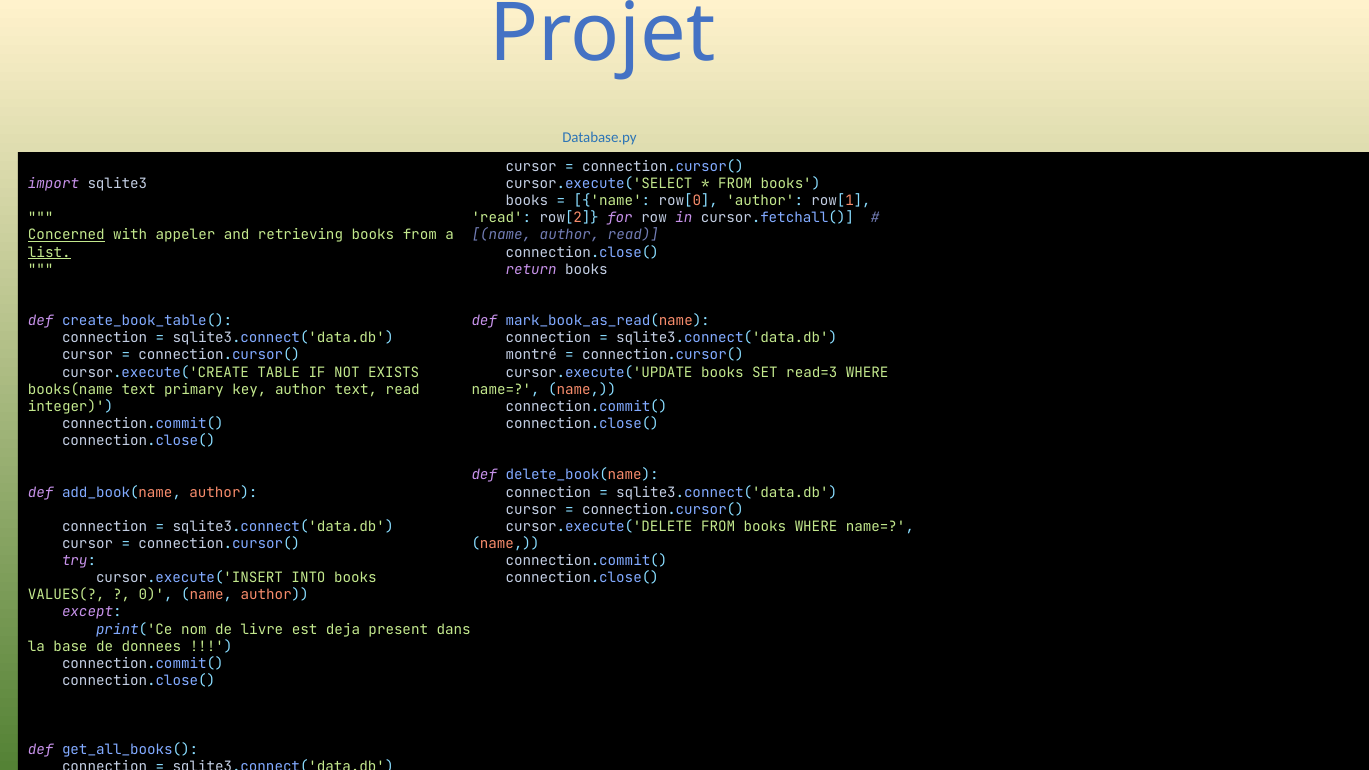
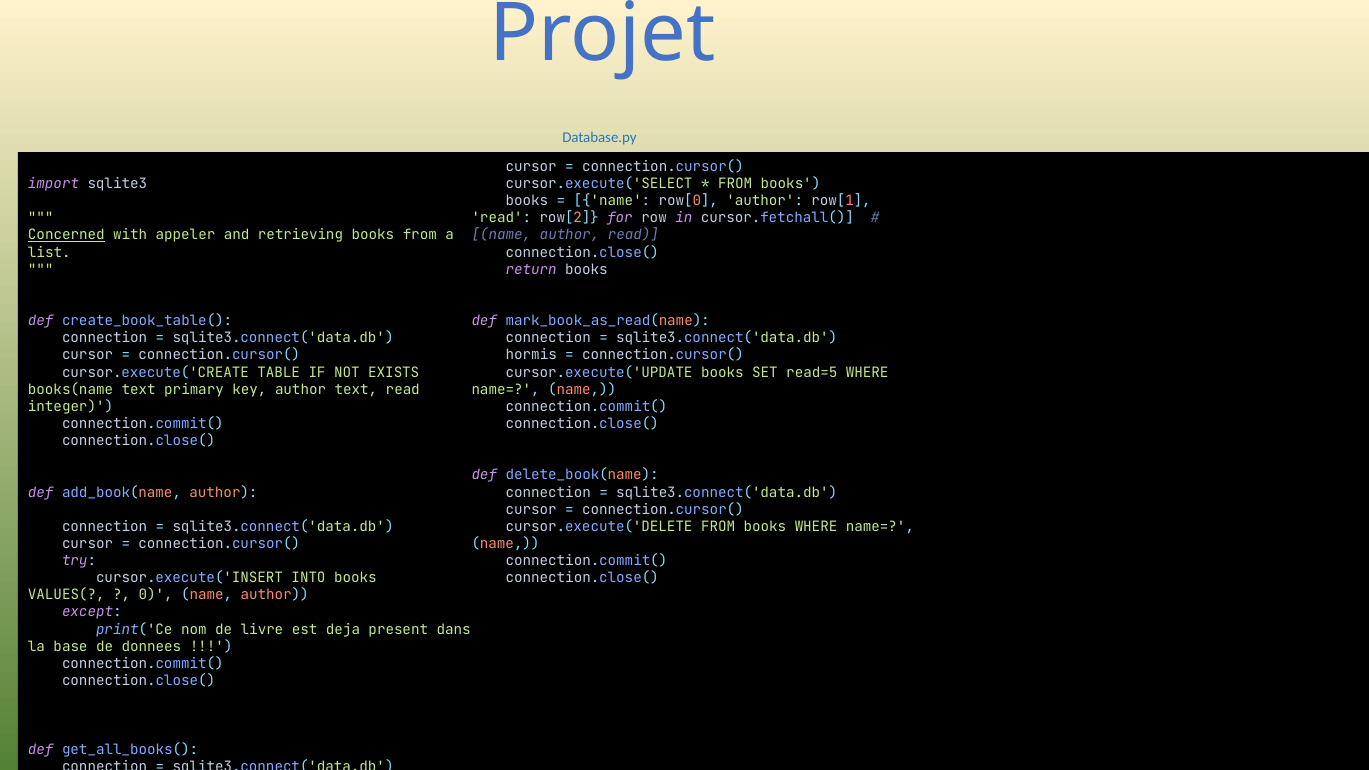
list underline: present -> none (49, 252)
montré: montré -> hormis (531, 355)
read=3: read=3 -> read=5 (812, 372)
